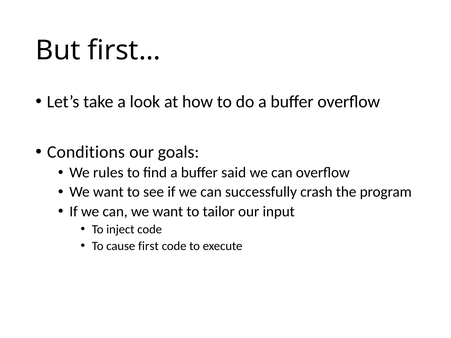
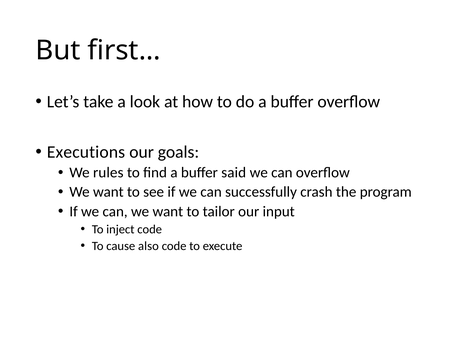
Conditions: Conditions -> Executions (86, 152)
first: first -> also (148, 246)
